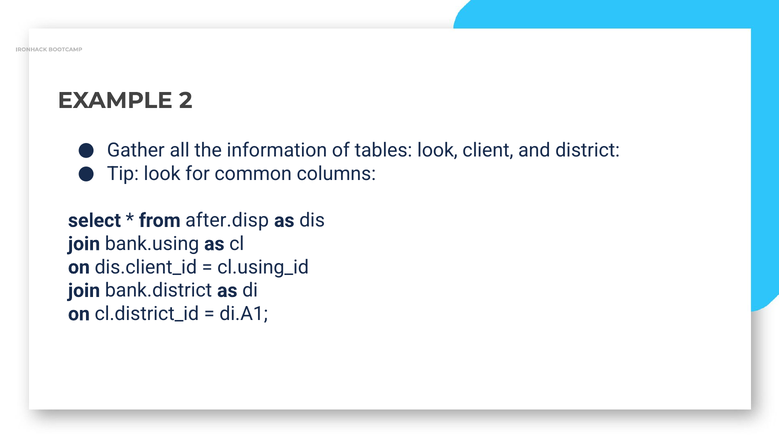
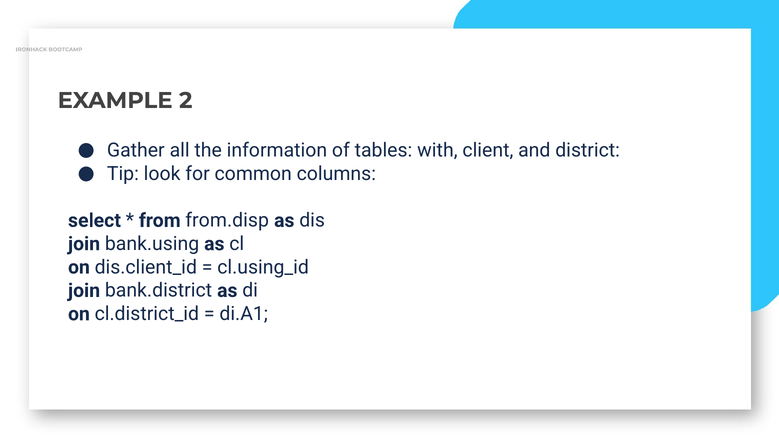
tables look: look -> with (437, 150)
after.disp: after.disp -> from.disp (227, 221)
